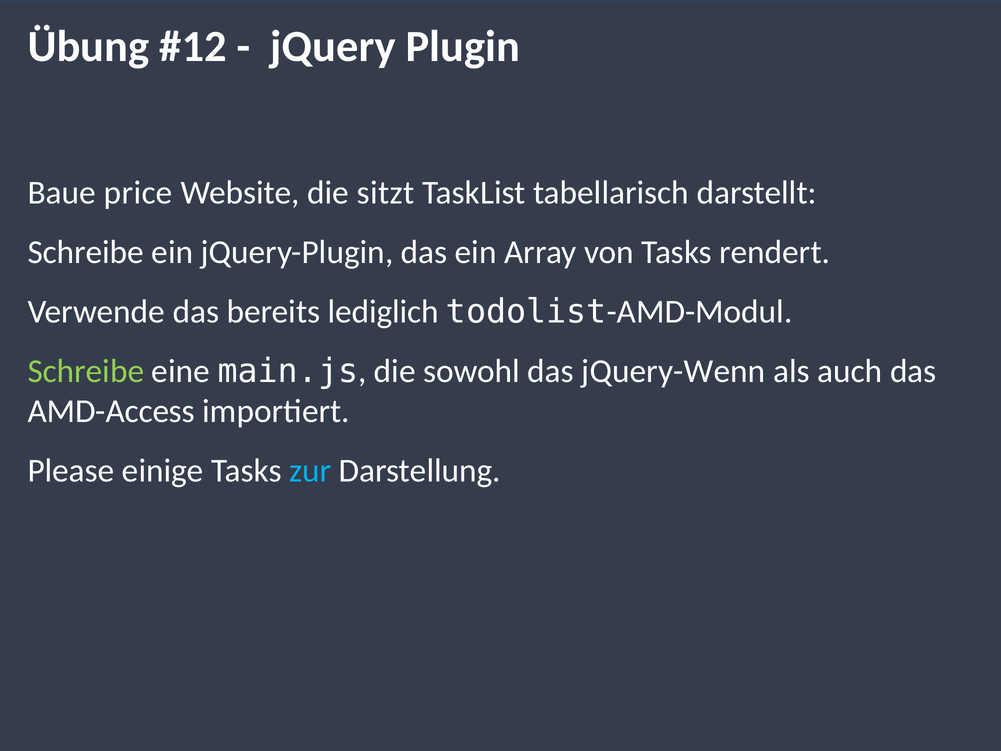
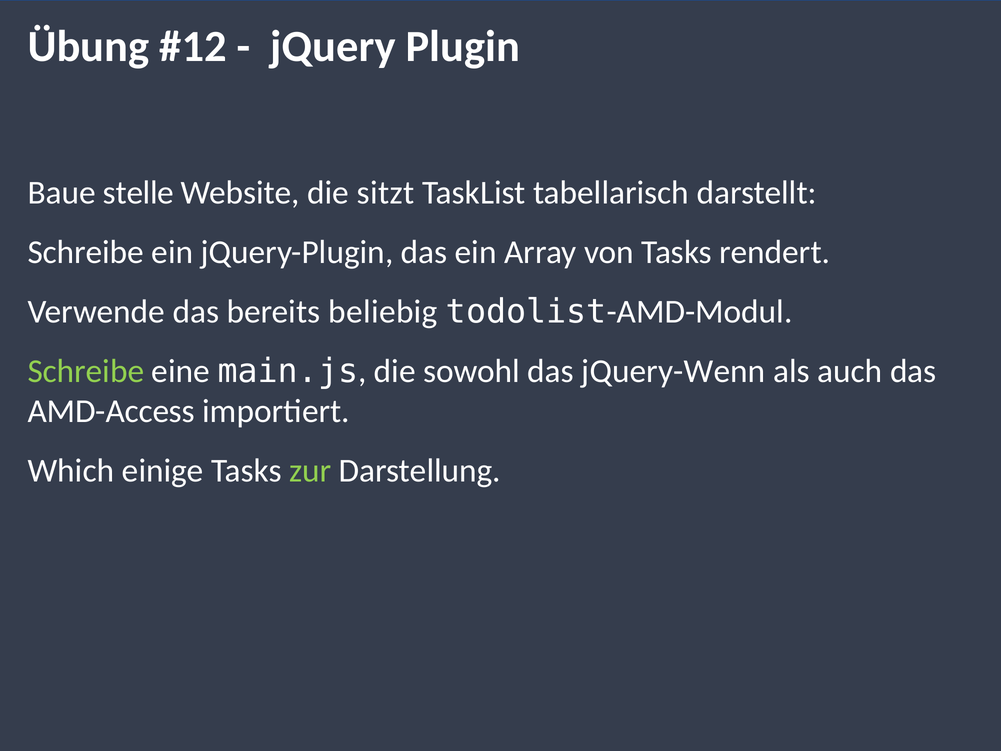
price: price -> stelle (138, 193)
lediglich: lediglich -> beliebig (383, 312)
Please: Please -> Which (71, 471)
zur colour: light blue -> light green (310, 471)
